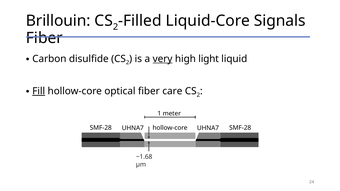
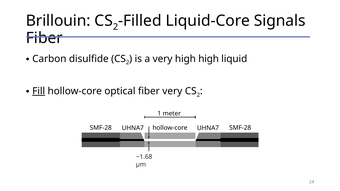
very underline: present -> none (163, 59)
high light: light -> high (209, 59)
fiber care: care -> very (172, 91)
